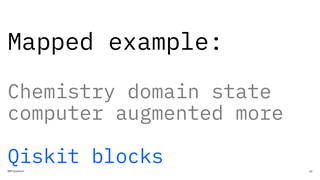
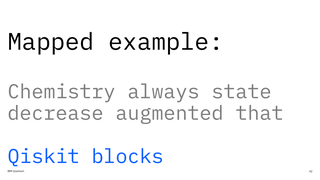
domain: domain -> always (164, 92)
computer: computer -> decrease (56, 113)
more: more -> that (260, 113)
